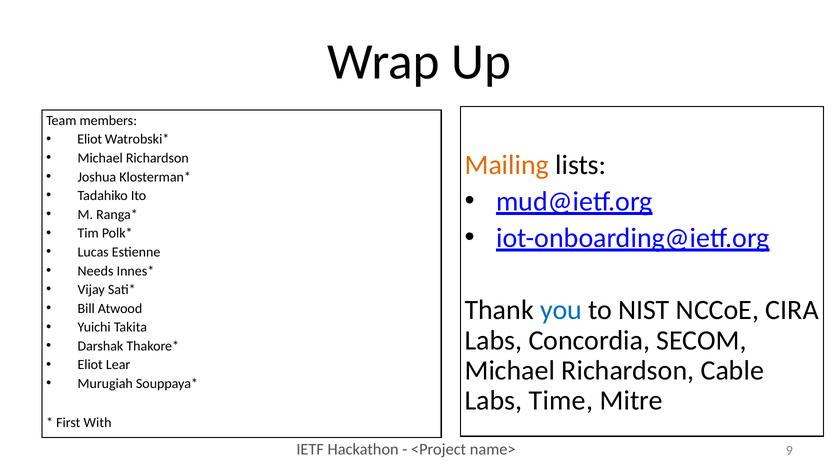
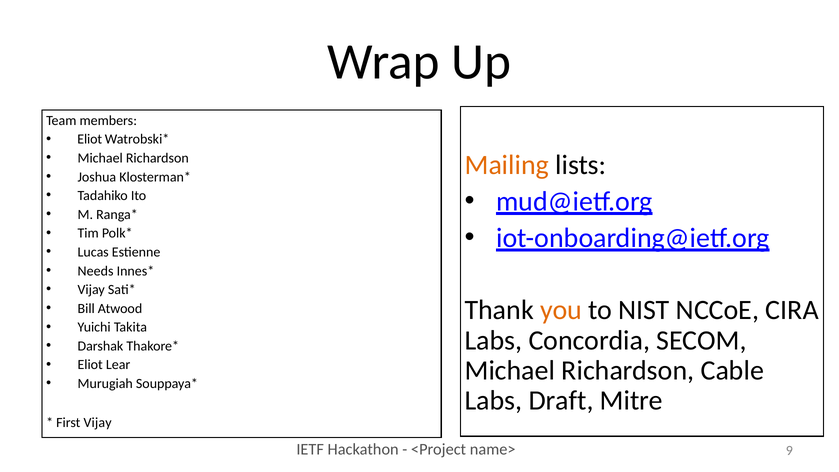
you colour: blue -> orange (561, 310)
Time: Time -> Draft (561, 401)
First With: With -> Vijay (98, 423)
